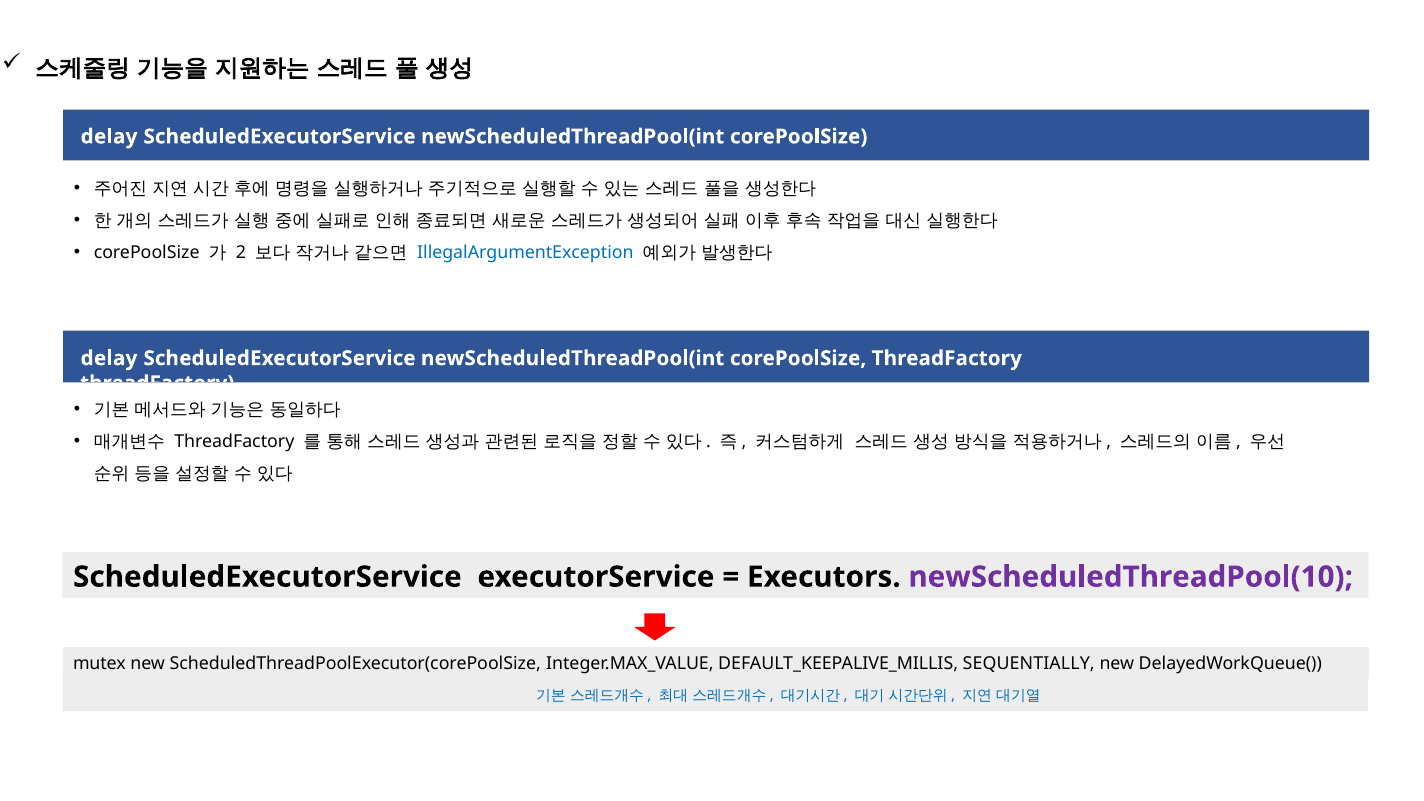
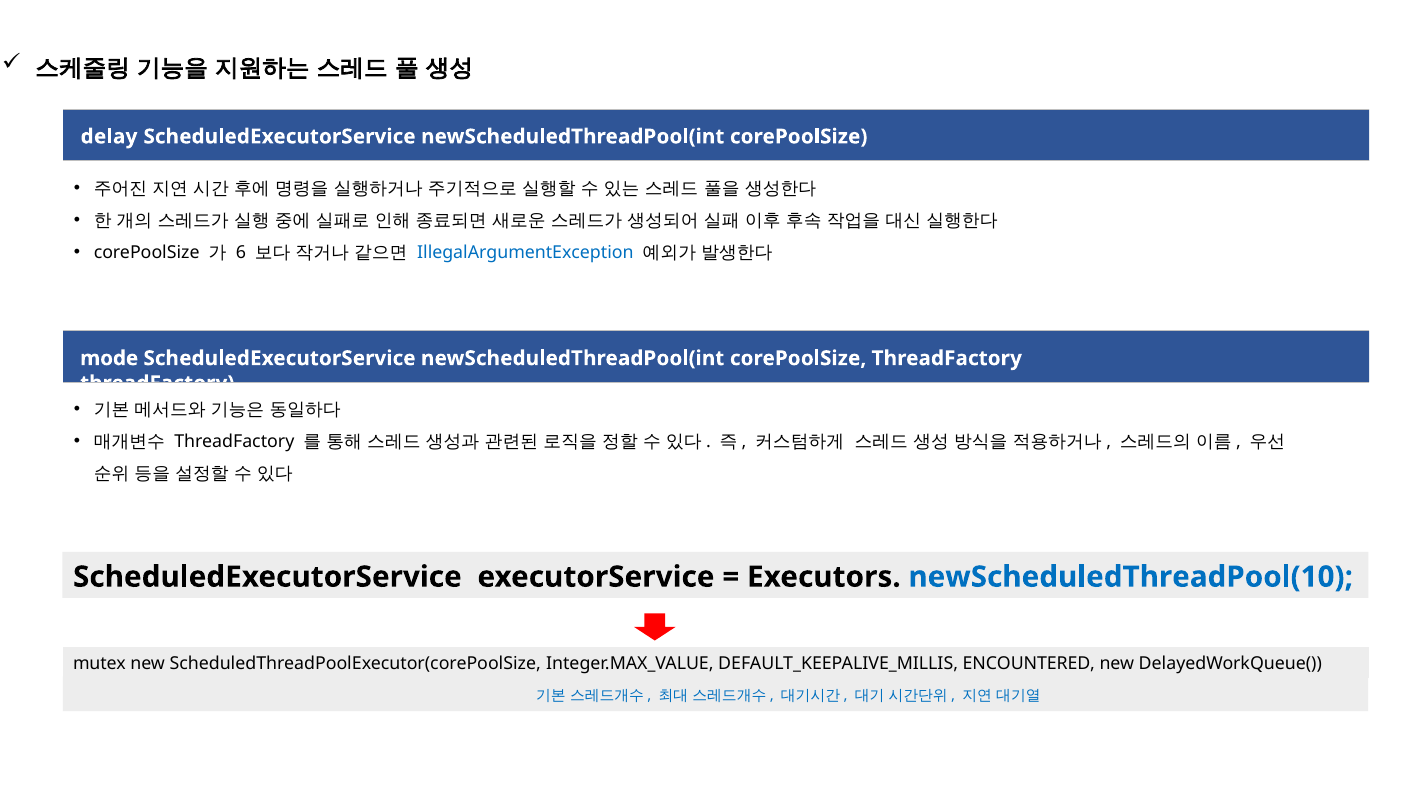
2: 2 -> 6 (241, 253)
delay: delay -> mode (109, 358)
newScheduledThreadPool(10 colour: purple -> blue (1131, 577)
SEQUENTIALLY: SEQUENTIALLY -> ENCOUNTERED (1029, 663)
